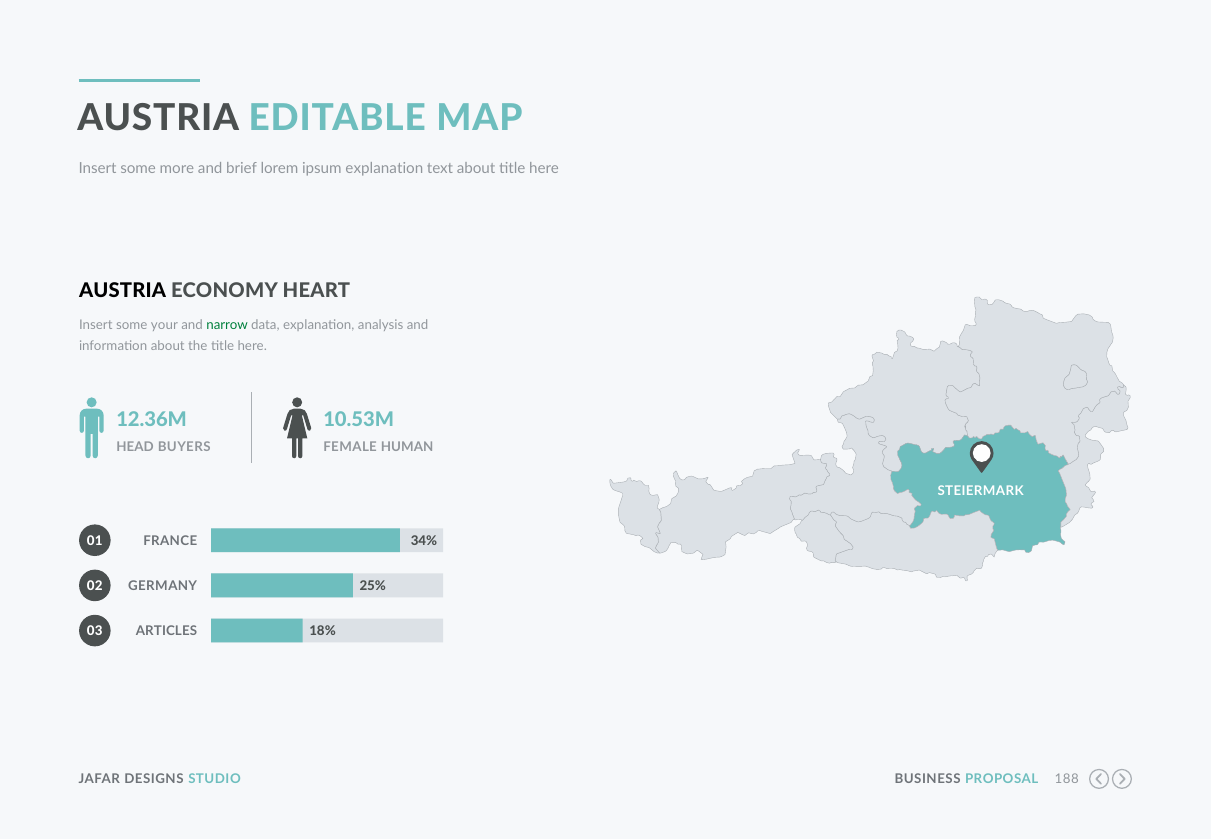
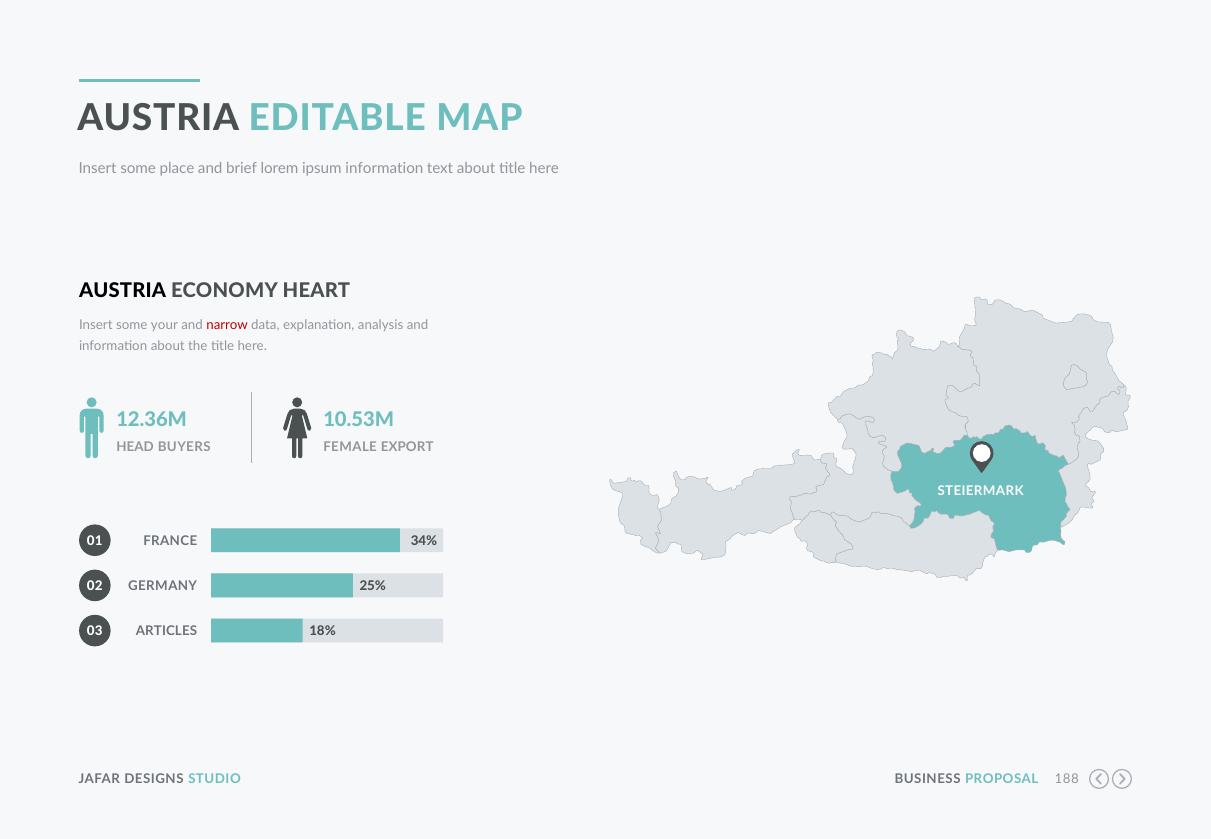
more: more -> place (177, 168)
ipsum explanation: explanation -> information (384, 168)
narrow colour: green -> red (227, 325)
HUMAN: HUMAN -> EXPORT (407, 447)
